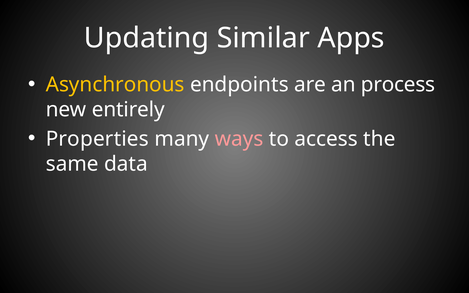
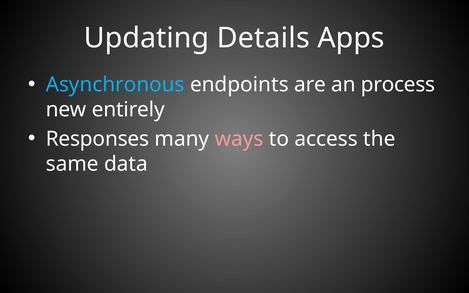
Similar: Similar -> Details (263, 38)
Asynchronous colour: yellow -> light blue (115, 85)
Properties: Properties -> Responses (97, 139)
